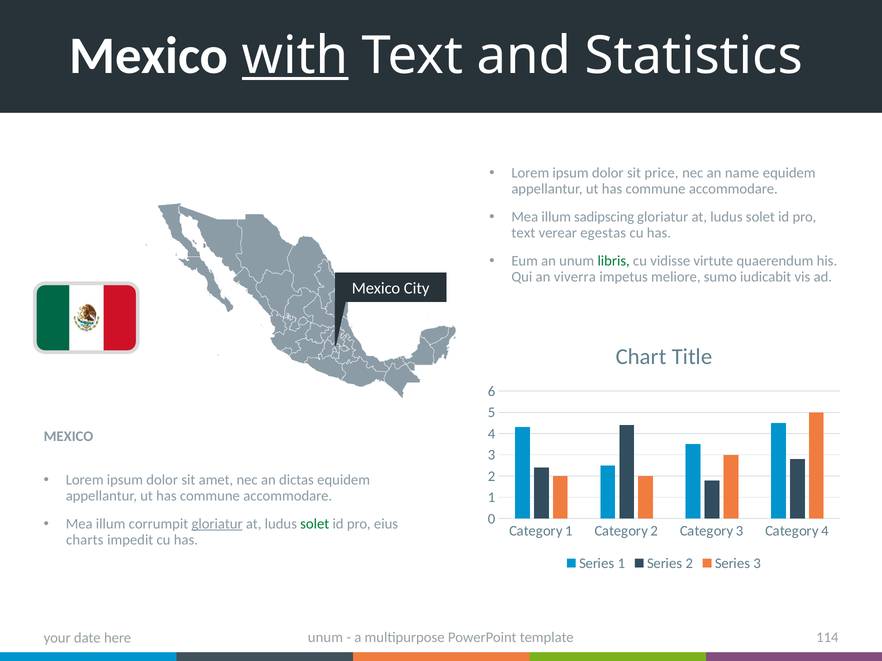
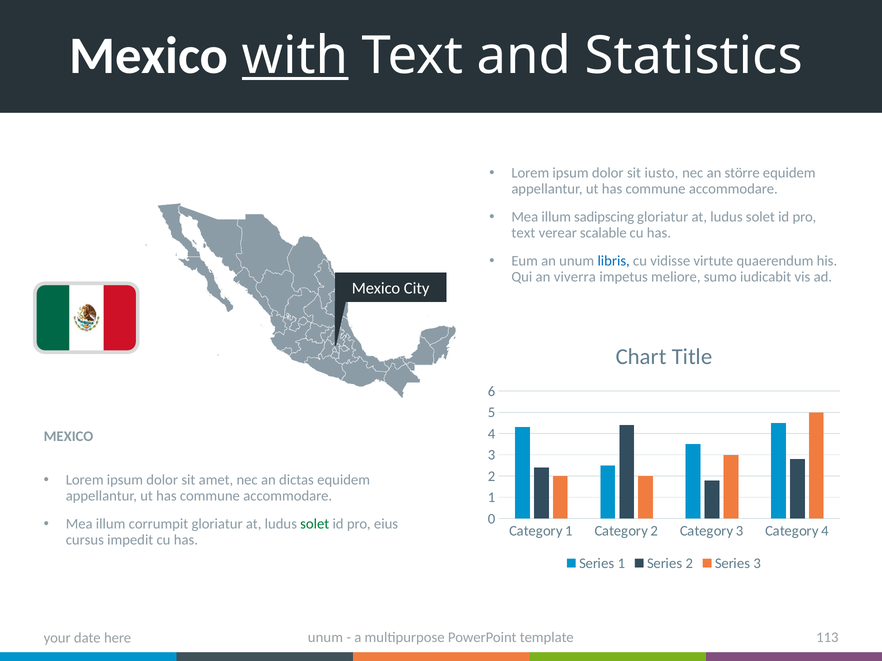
price: price -> iusto (661, 173)
name: name -> större (742, 173)
egestas: egestas -> scalable (603, 233)
libris colour: green -> blue (614, 261)
gloriatur underline: present -> none (217, 524)
charts: charts -> cursus (85, 540)
114: 114 -> 113 (827, 638)
